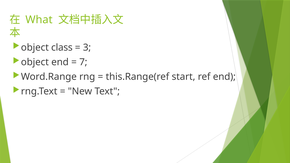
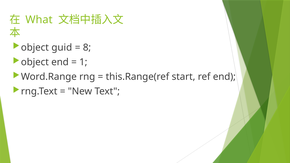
class: class -> guid (62, 47)
3: 3 -> 8 (87, 47)
7: 7 -> 1 (83, 62)
